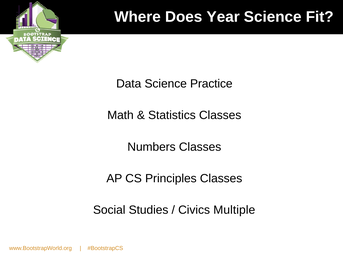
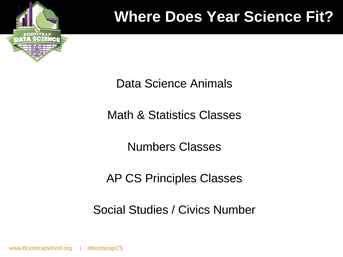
Practice: Practice -> Animals (211, 84)
Multiple: Multiple -> Number (234, 210)
